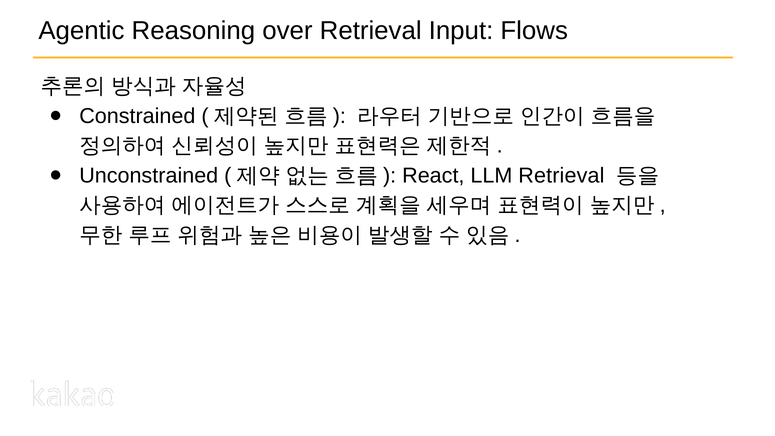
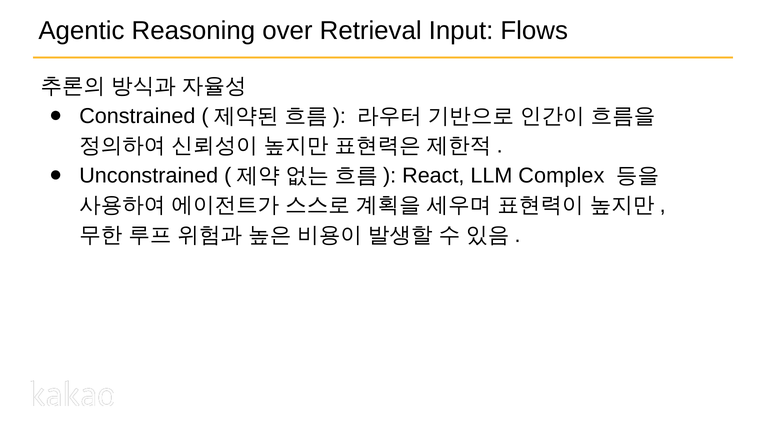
LLM Retrieval: Retrieval -> Complex (561, 175)
